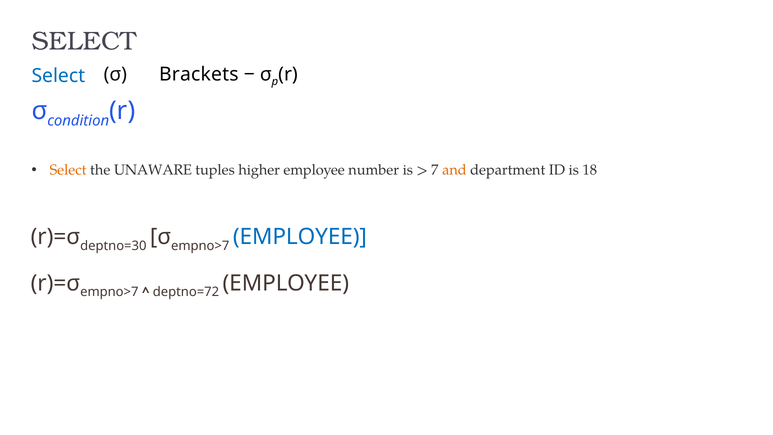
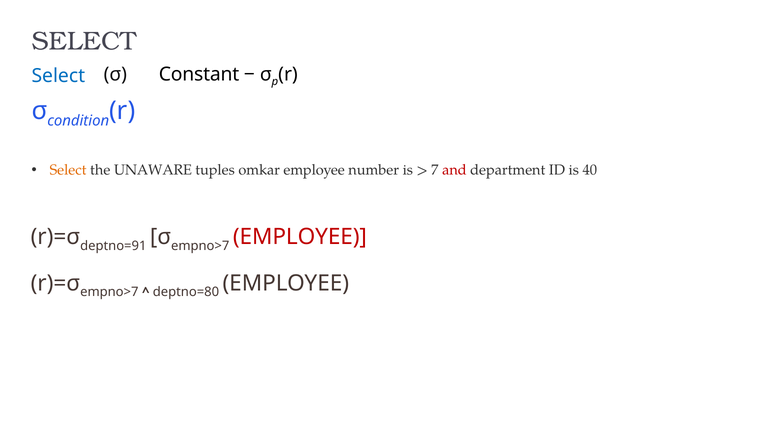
Brackets: Brackets -> Constant (199, 74)
higher: higher -> omkar (259, 170)
and colour: orange -> red (454, 170)
18: 18 -> 40 (590, 170)
deptno=30: deptno=30 -> deptno=91 (113, 246)
EMPLOYEE colour: blue -> red (300, 237)
deptno=72: deptno=72 -> deptno=80 (186, 292)
